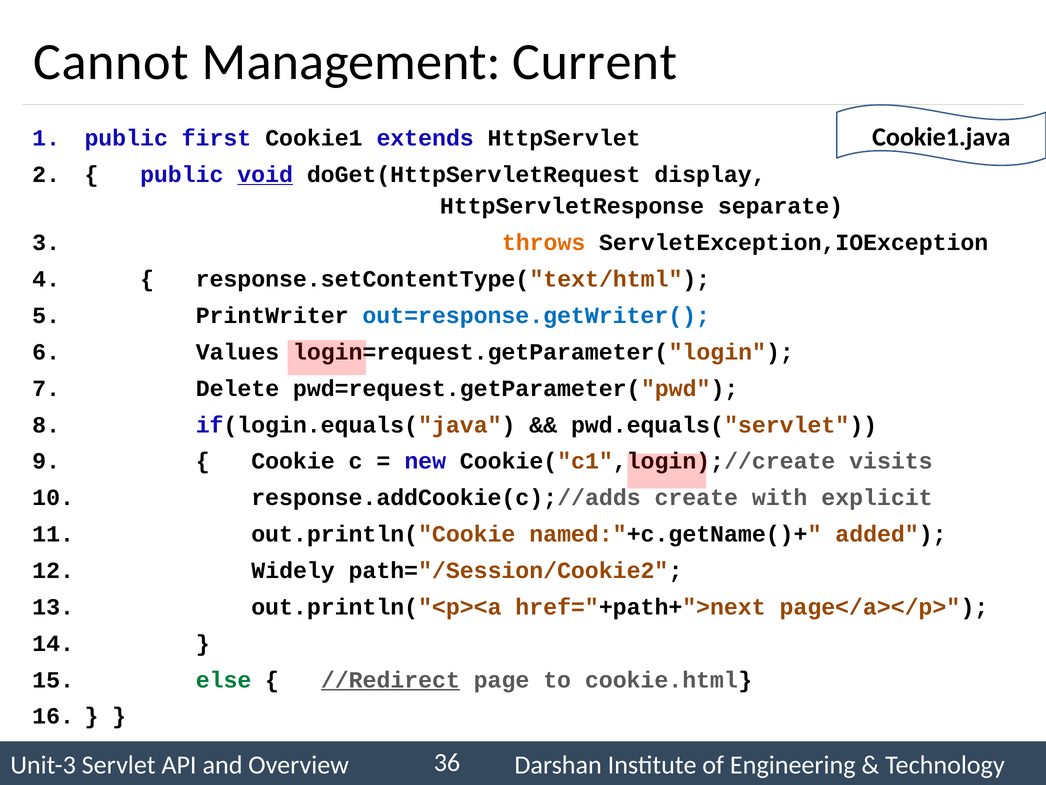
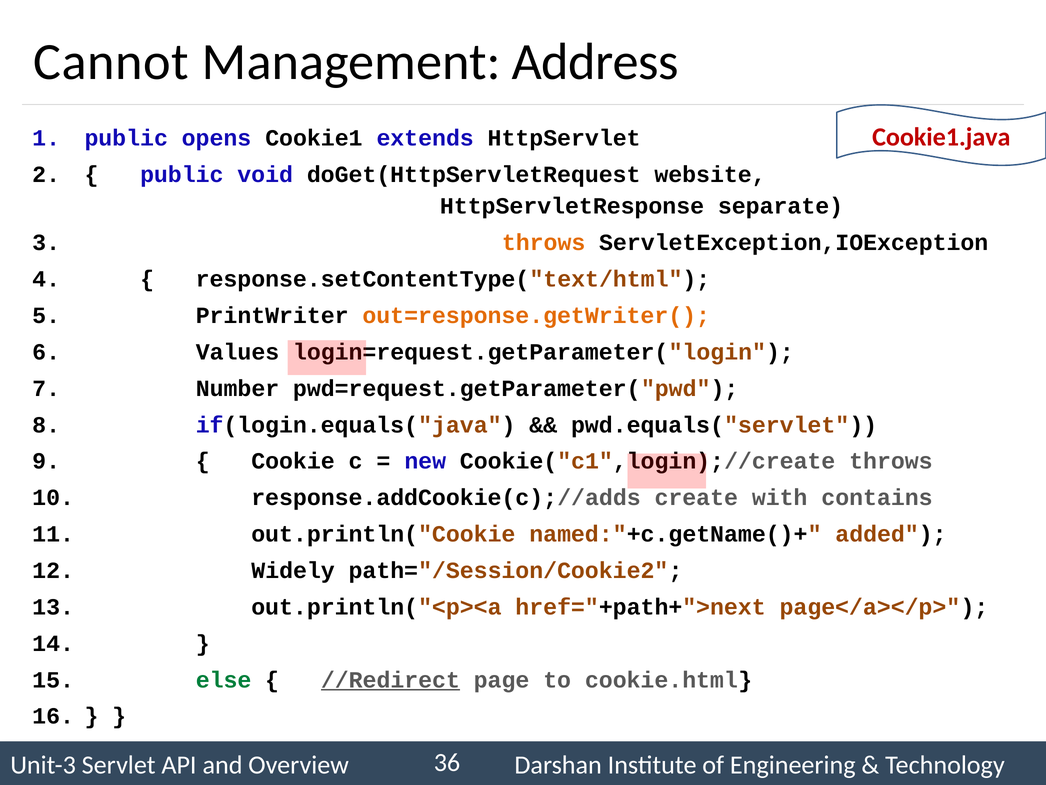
Current: Current -> Address (595, 62)
Cookie1.java colour: black -> red (941, 137)
first: first -> opens (216, 138)
void underline: present -> none (265, 174)
display: display -> website (710, 174)
out=response.getWriter( colour: blue -> orange (536, 315)
Delete: Delete -> Number (237, 388)
visits: visits -> throws (891, 461)
explicit: explicit -> contains (877, 497)
